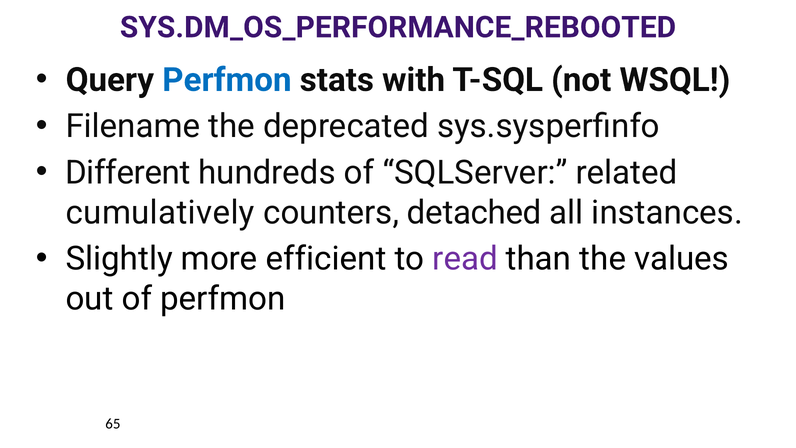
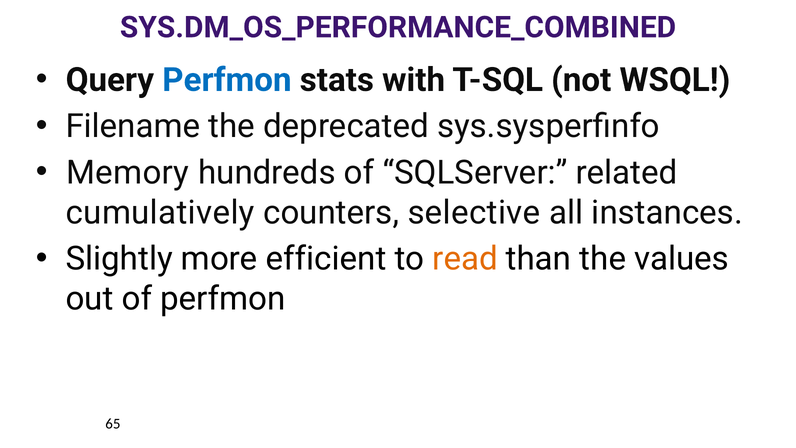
SYS.DM_OS_PERFORMANCE_REBOOTED: SYS.DM_OS_PERFORMANCE_REBOOTED -> SYS.DM_OS_PERFORMANCE_COMBINED (398, 27)
Different: Different -> Memory (128, 173)
detached: detached -> selective (474, 212)
read colour: purple -> orange (465, 259)
